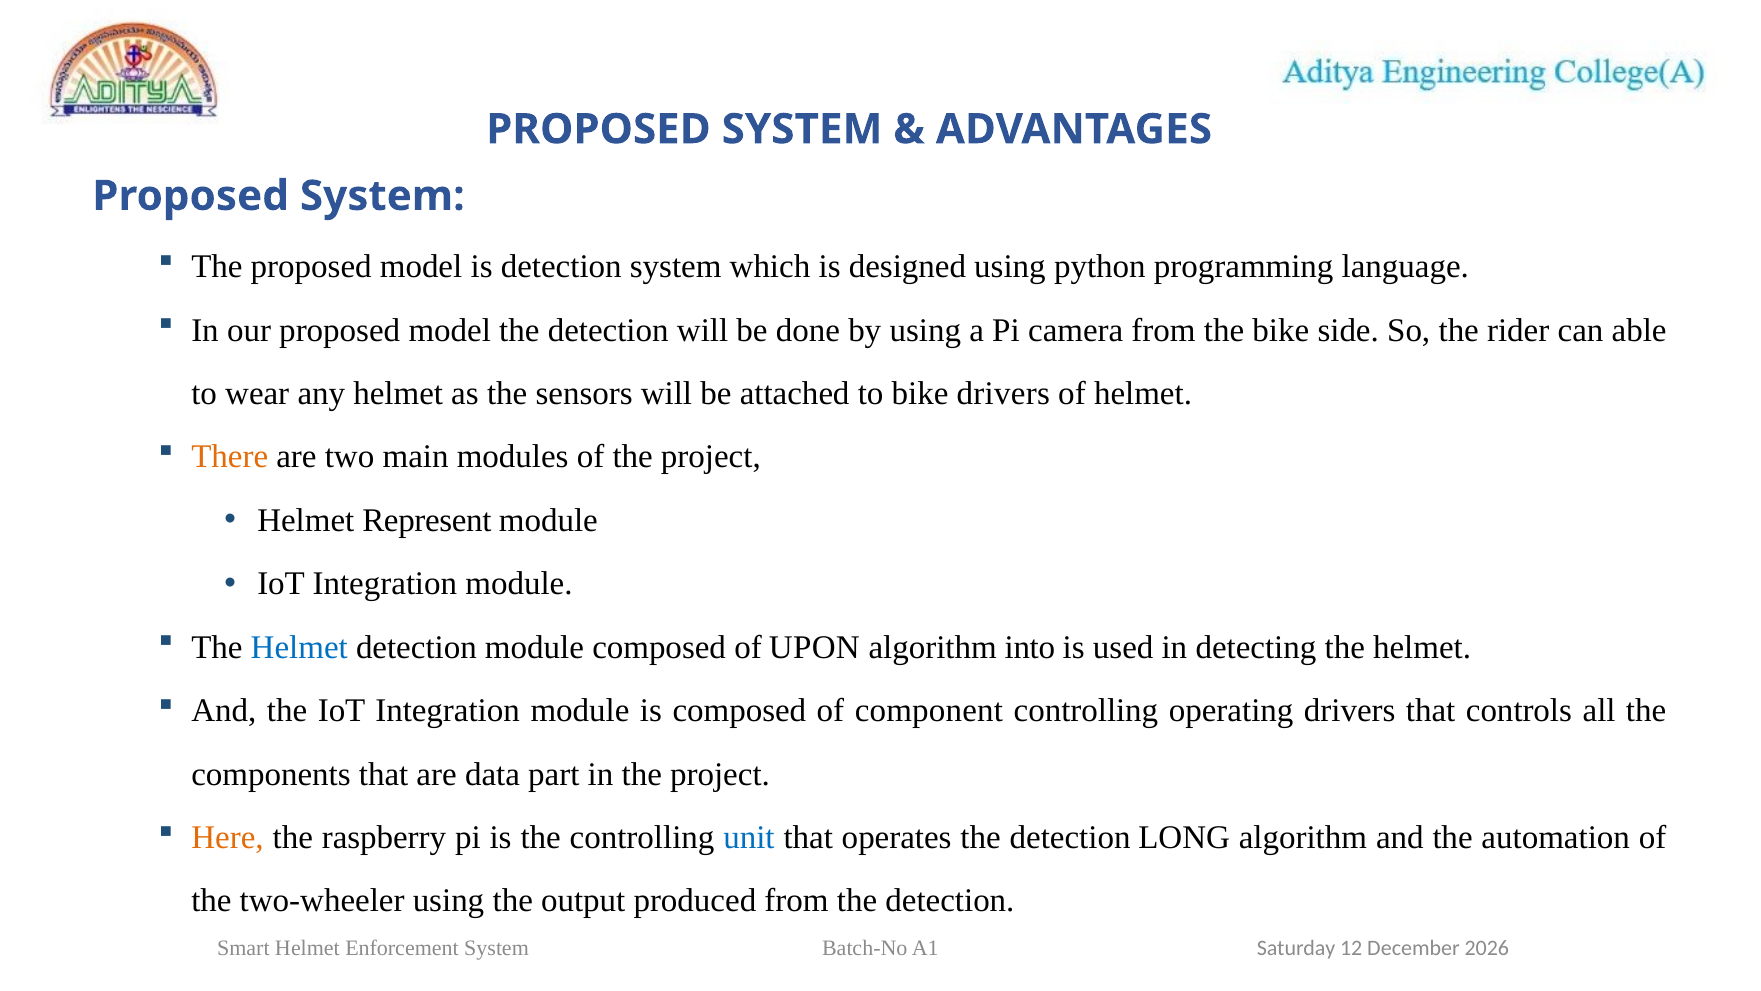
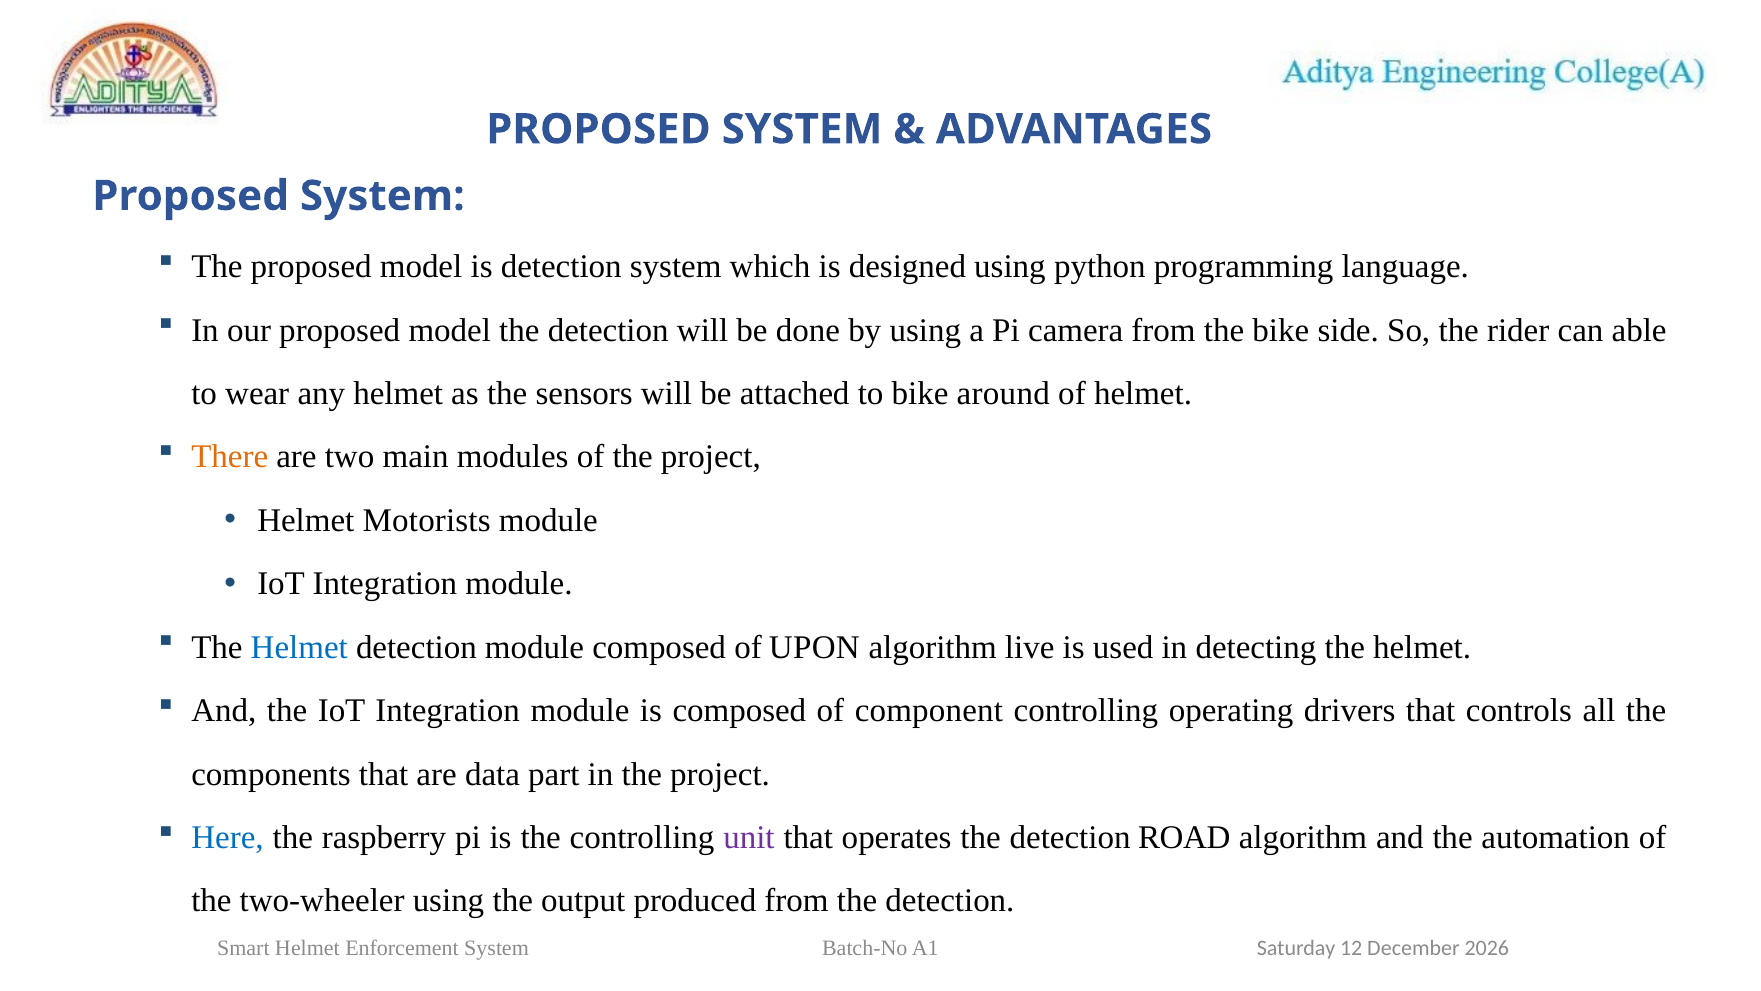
bike drivers: drivers -> around (1003, 393)
Represent: Represent -> Motorists (427, 520)
into: into -> live (1030, 647)
Here colour: orange -> blue (227, 837)
unit colour: blue -> purple (749, 837)
LONG: LONG -> ROAD (1184, 837)
